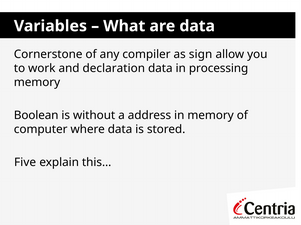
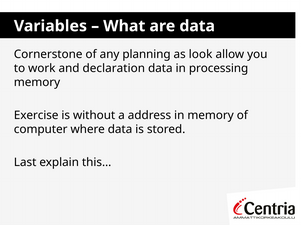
compiler: compiler -> planning (146, 54)
sign: sign -> look (201, 54)
Boolean: Boolean -> Exercise (36, 116)
Five: Five -> Last (25, 163)
